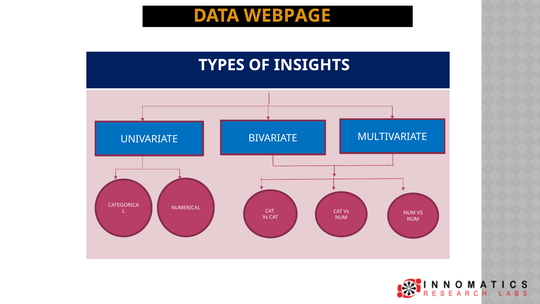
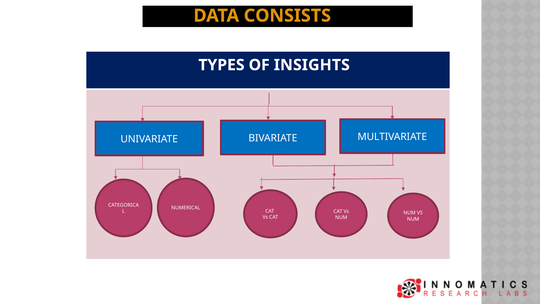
WEBPAGE: WEBPAGE -> CONSISTS (287, 16)
